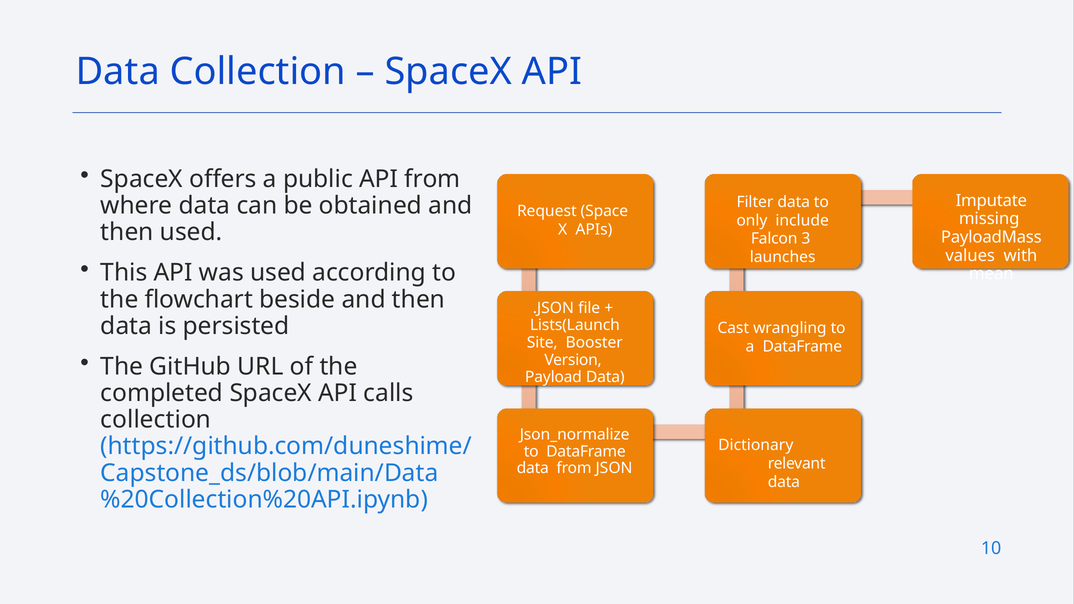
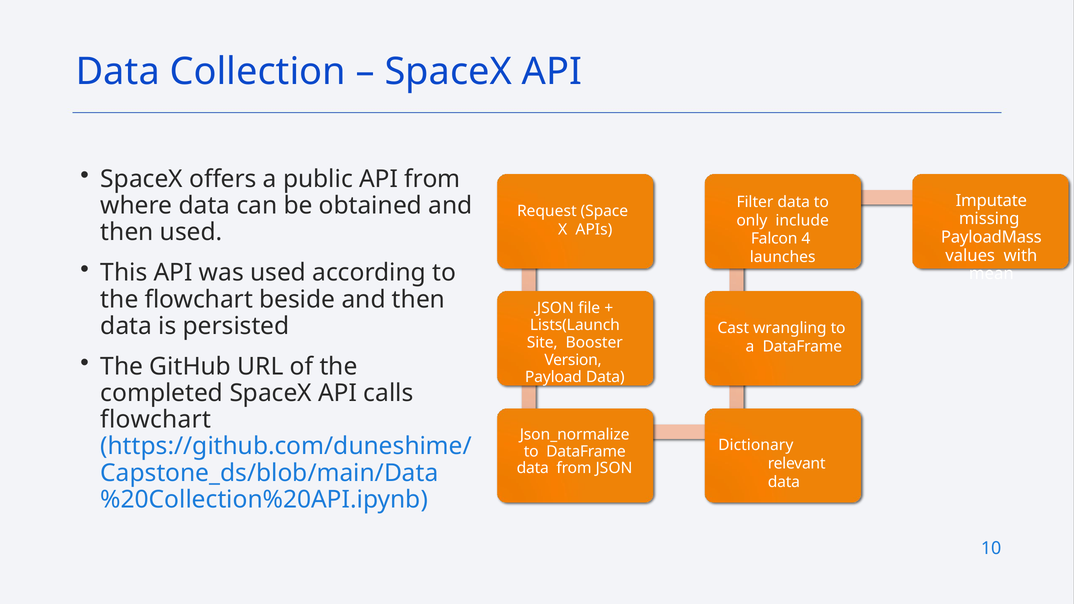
3: 3 -> 4 (806, 239)
collection: collection -> flowchart (156, 420)
